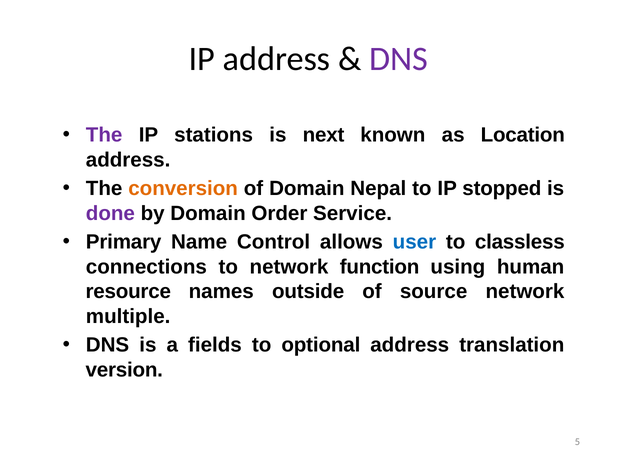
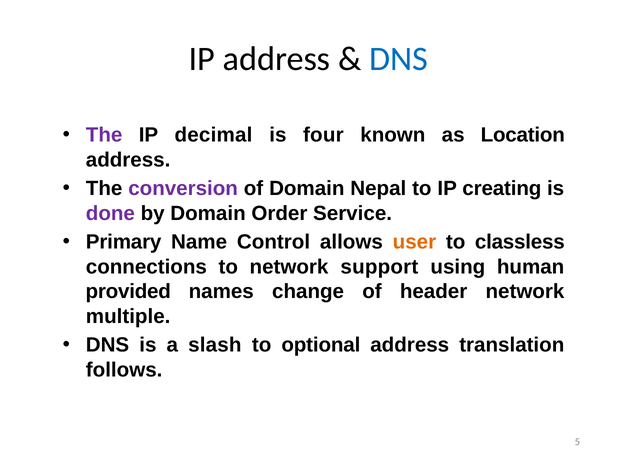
DNS colour: purple -> blue (399, 59)
stations: stations -> decimal (213, 135)
next: next -> four (323, 135)
conversion colour: orange -> purple (183, 189)
stopped: stopped -> creating (502, 189)
user colour: blue -> orange (414, 242)
function: function -> support (379, 267)
resource: resource -> provided (128, 291)
outside: outside -> change (308, 291)
source: source -> header (434, 291)
fields: fields -> slash (215, 345)
version: version -> follows (124, 370)
